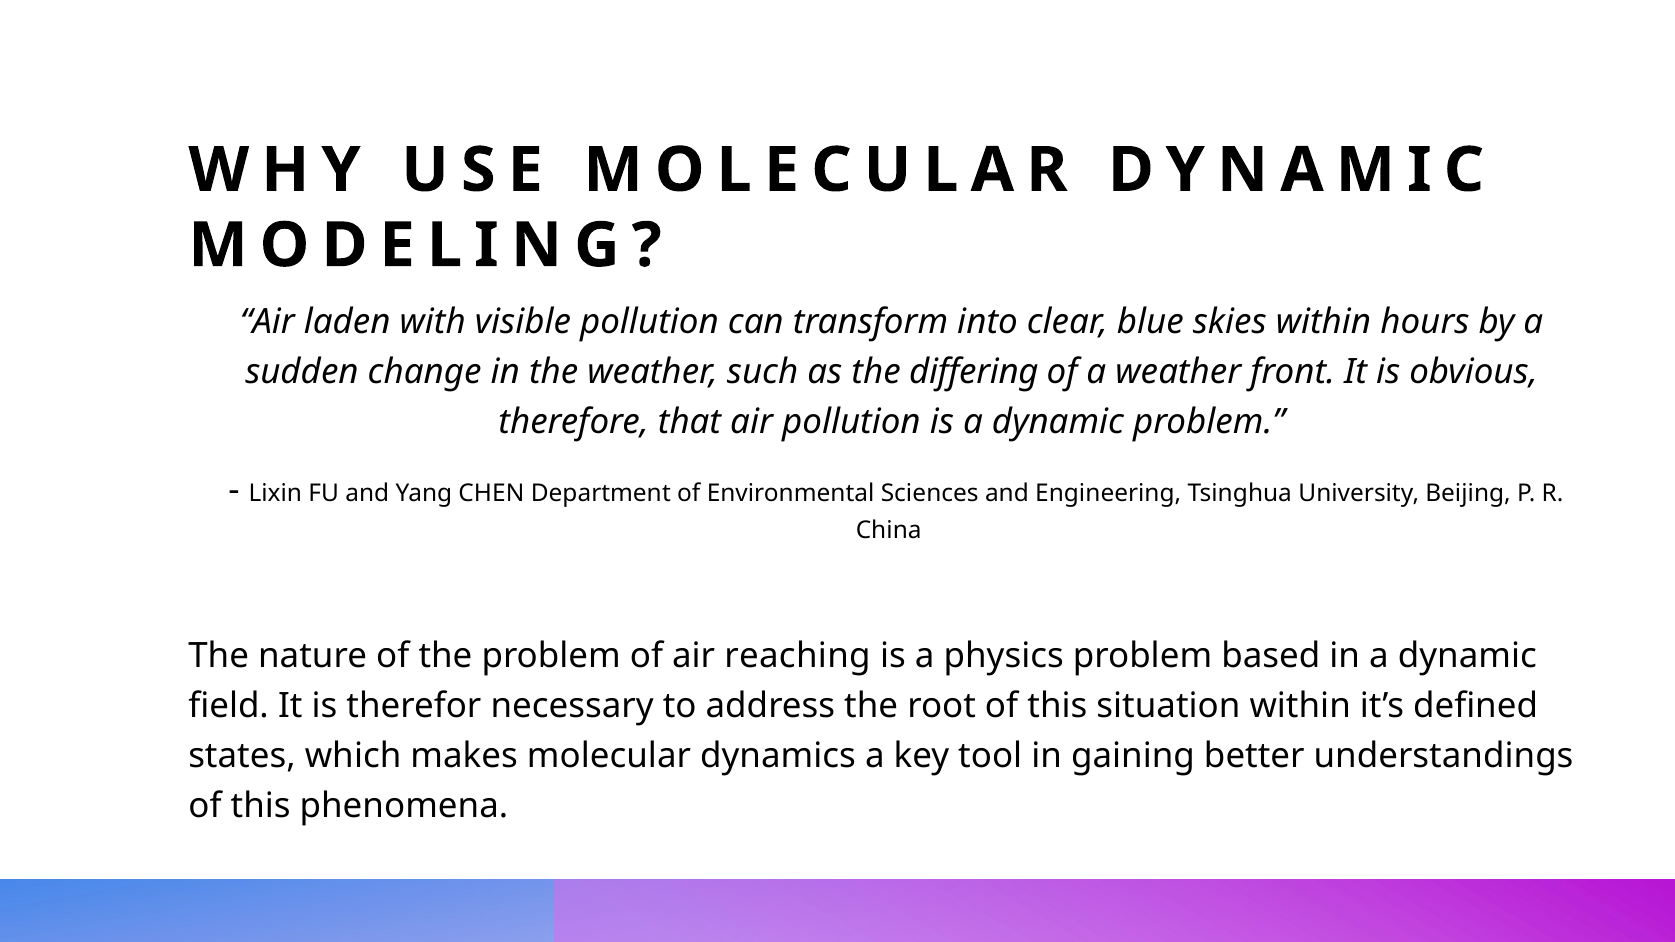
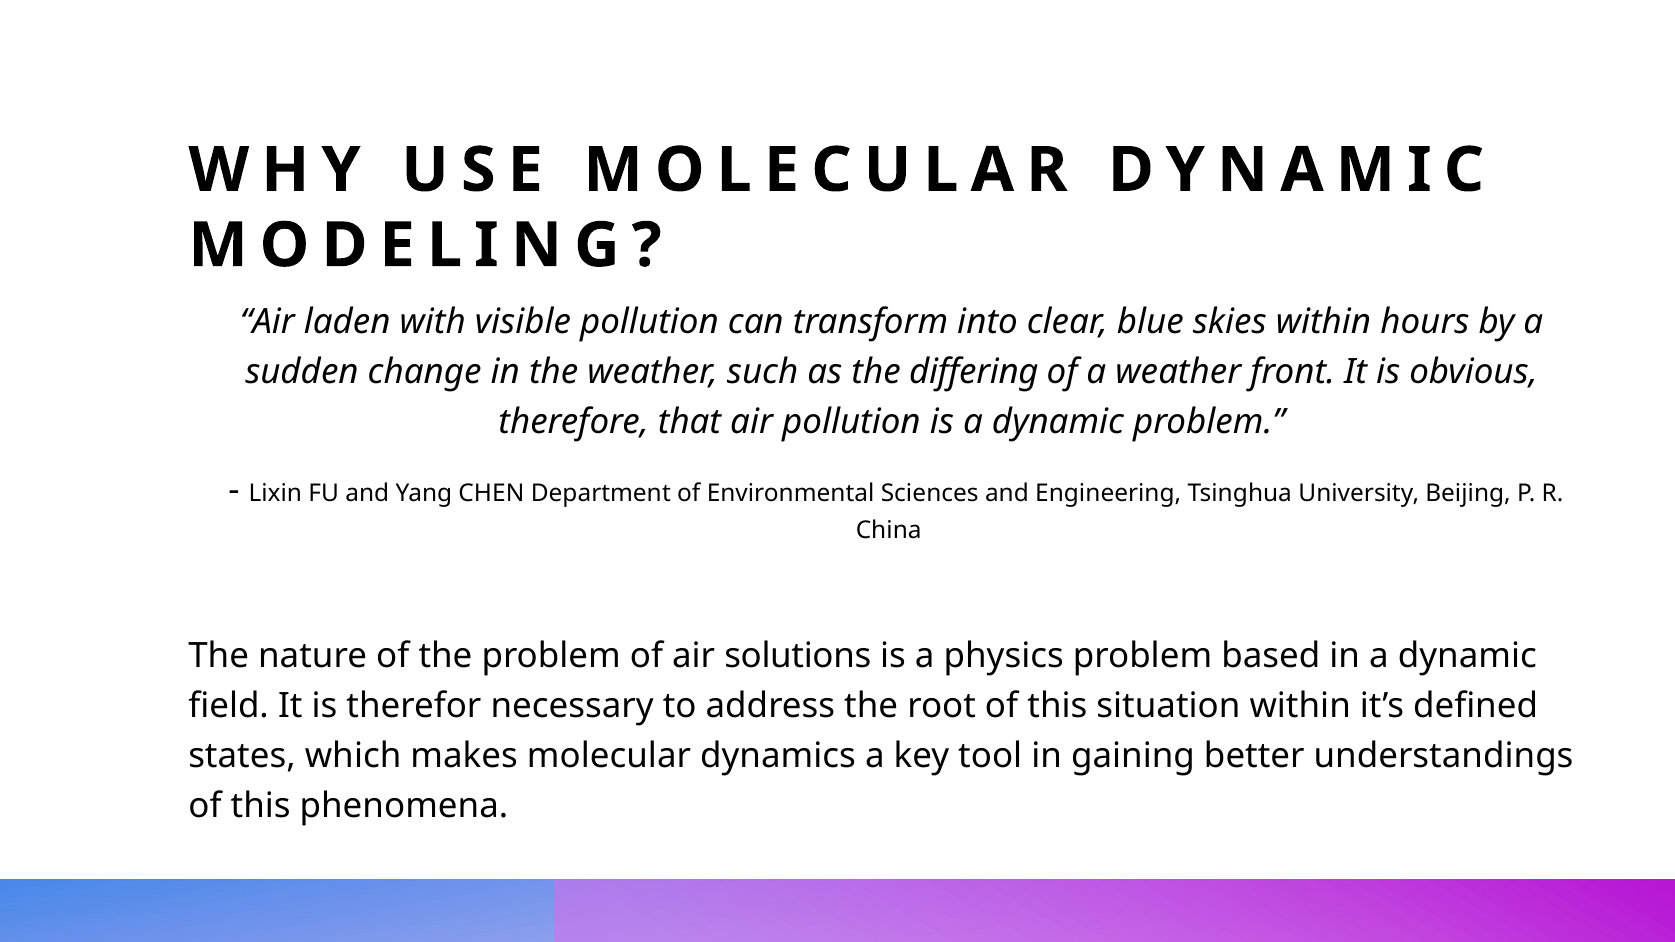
reaching: reaching -> solutions (798, 656)
